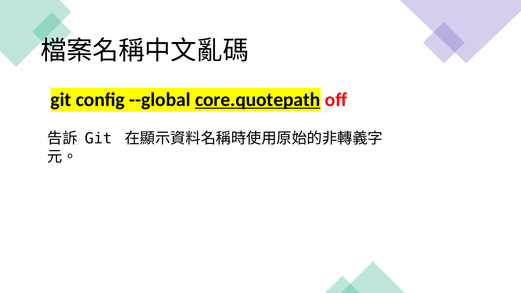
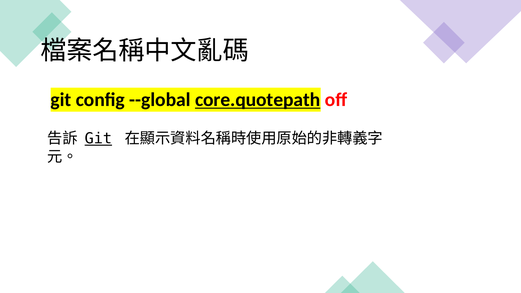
Git underline: none -> present (98, 139)
